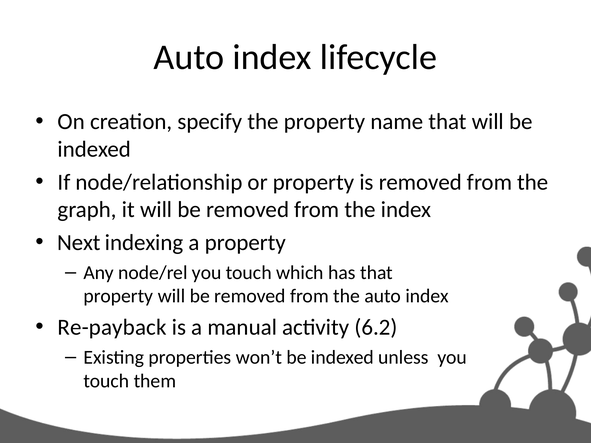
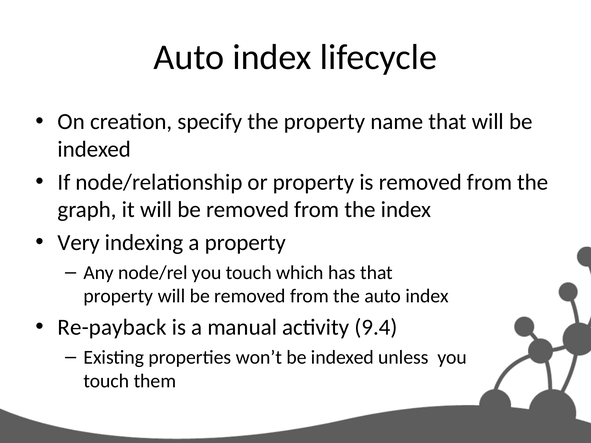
Next: Next -> Very (79, 243)
6.2: 6.2 -> 9.4 (376, 327)
